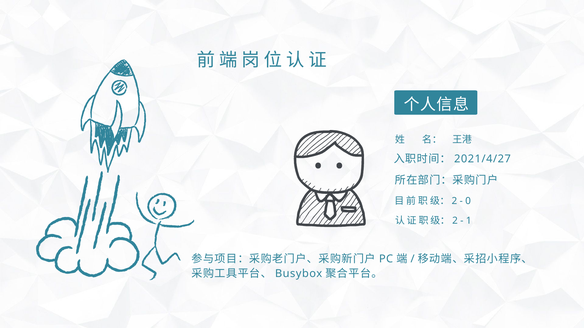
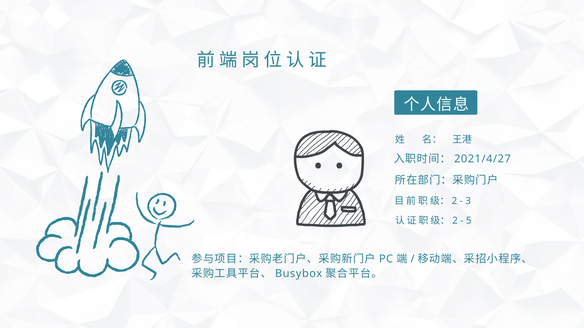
0: 0 -> 3 (468, 201)
1: 1 -> 5 (469, 221)
